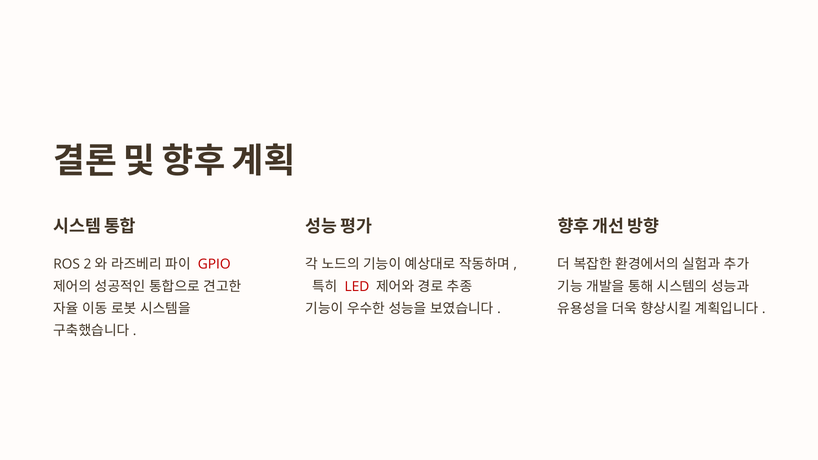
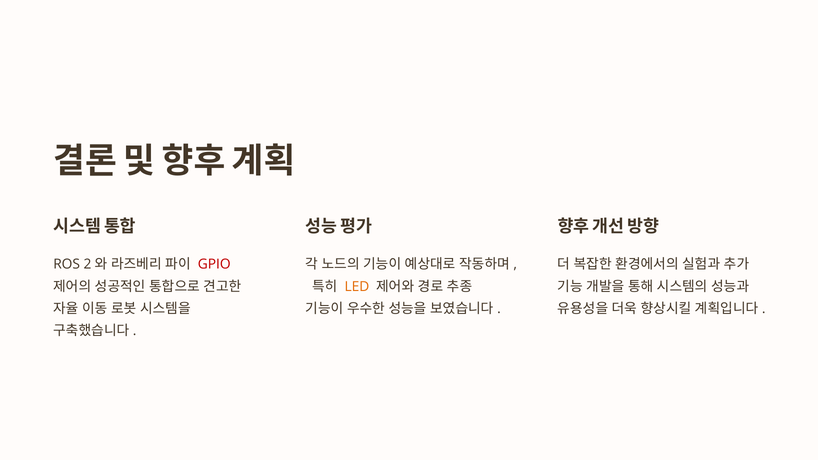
LED colour: red -> orange (357, 287)
